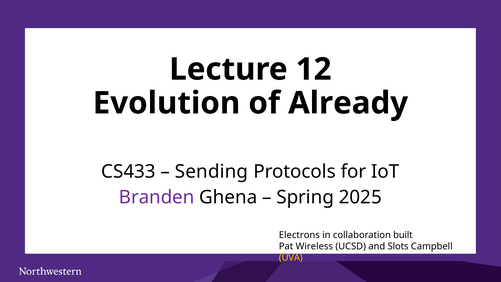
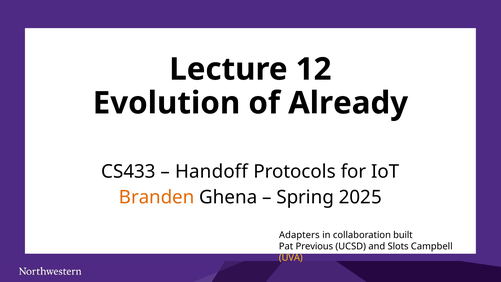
Sending: Sending -> Handoff (212, 172)
Branden colour: purple -> orange (157, 197)
Electrons: Electrons -> Adapters (299, 235)
Wireless: Wireless -> Previous (314, 246)
